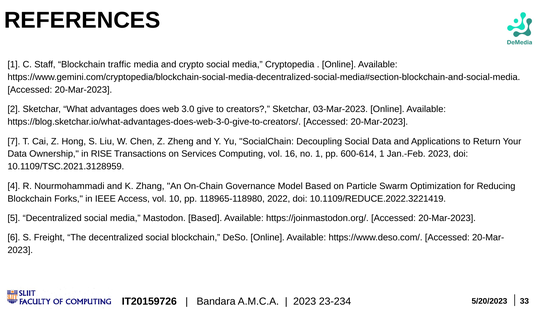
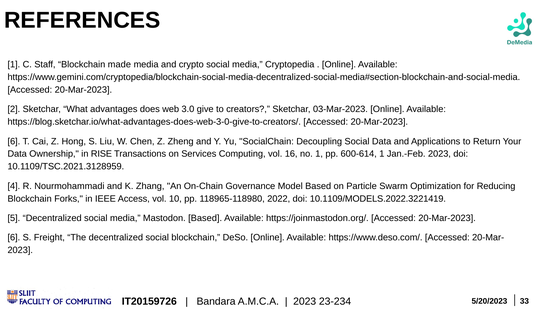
traffic: traffic -> made (119, 65)
7: 7 -> 6 (14, 142)
10.1109/REDUCE.2022.3221419: 10.1109/REDUCE.2022.3221419 -> 10.1109/MODELS.2022.3221419 (378, 199)
